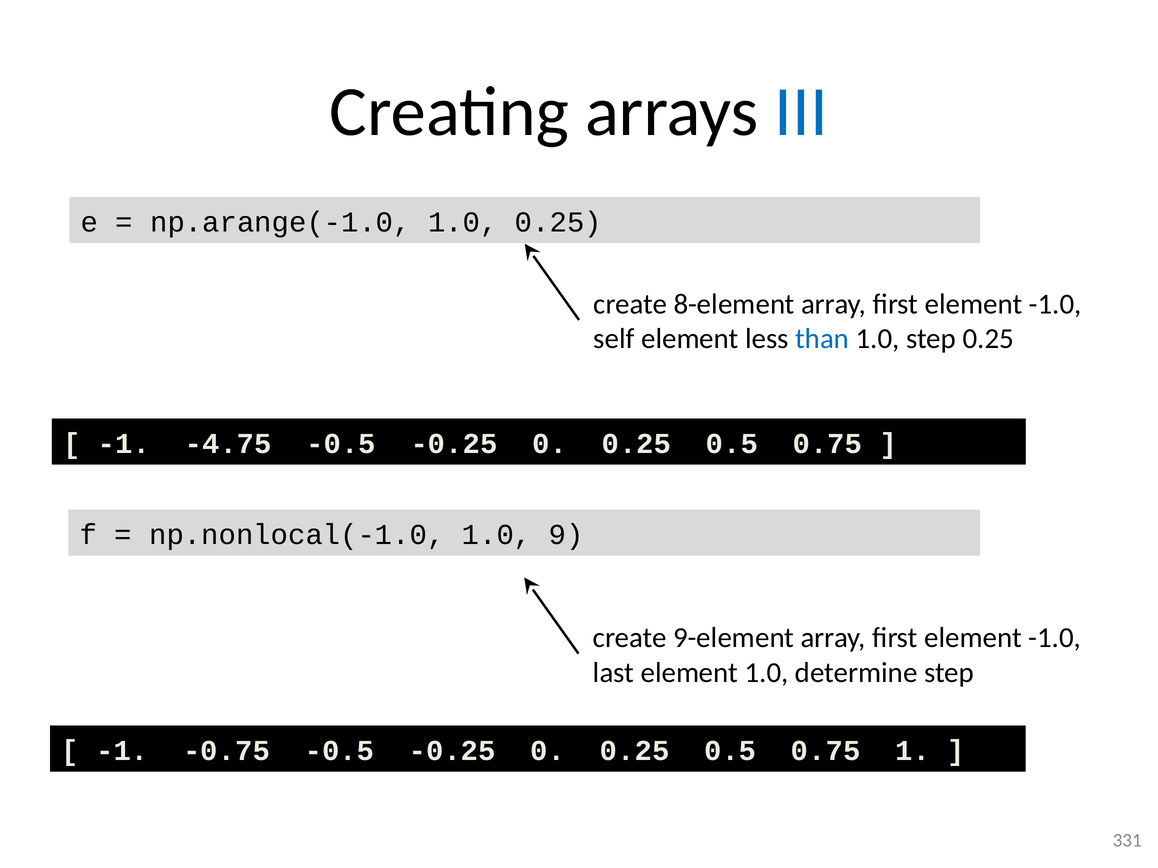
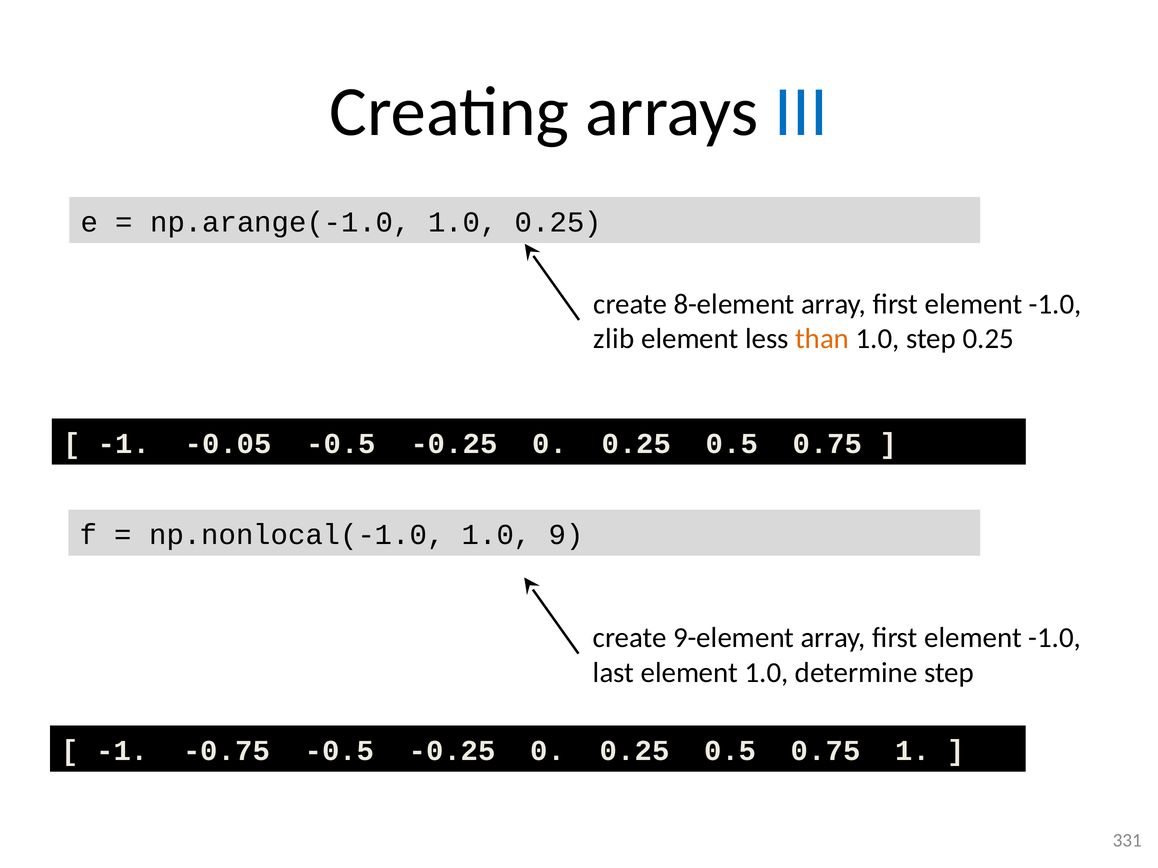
self: self -> zlib (614, 339)
than colour: blue -> orange (822, 339)
-4.75: -4.75 -> -0.05 (228, 444)
